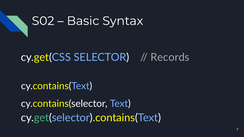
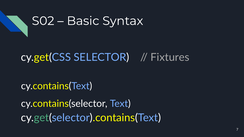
Records: Records -> Fixtures (170, 57)
